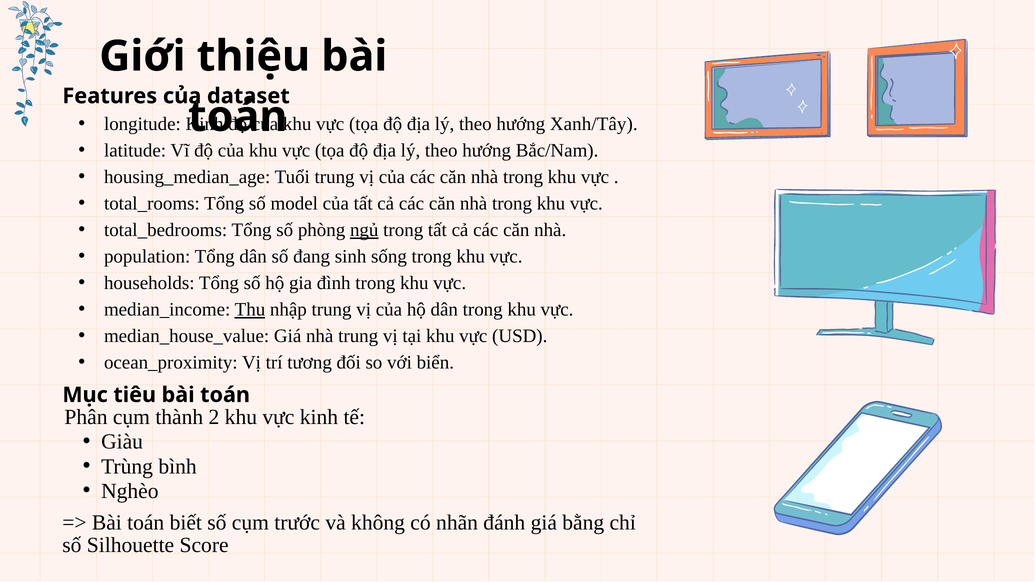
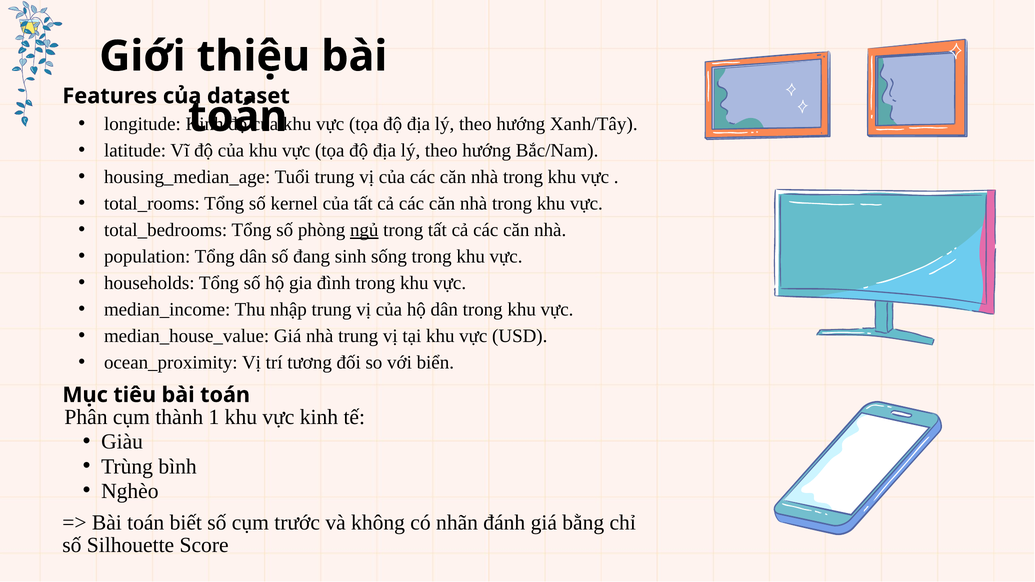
model: model -> kernel (294, 204)
Thu underline: present -> none (250, 310)
2: 2 -> 1 (214, 417)
